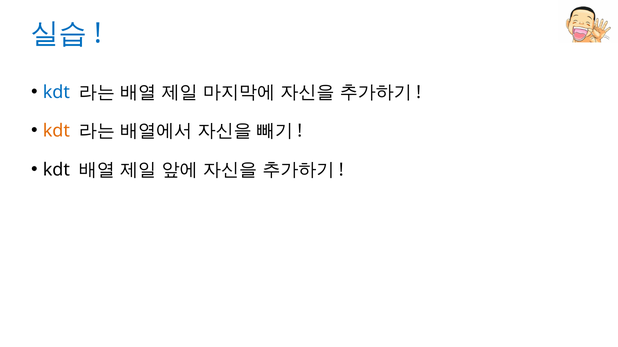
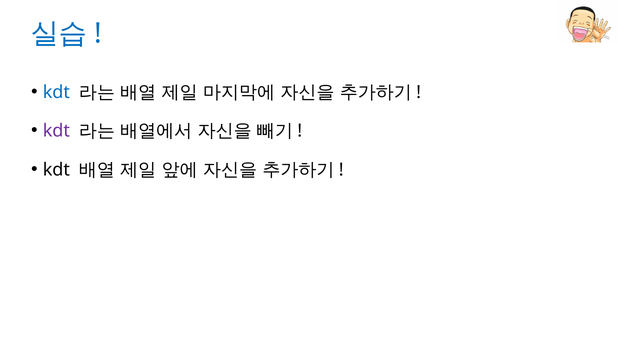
kdt colour: orange -> purple (56, 131)
